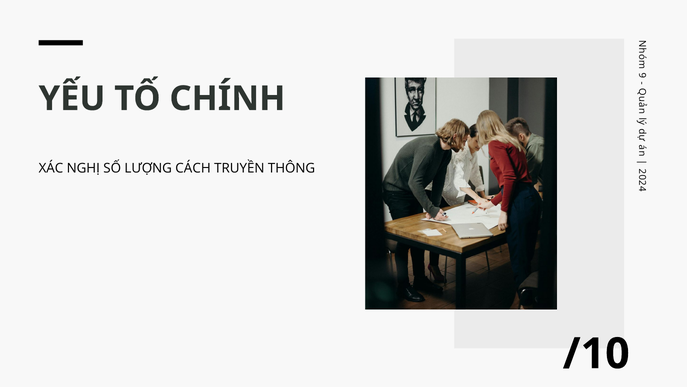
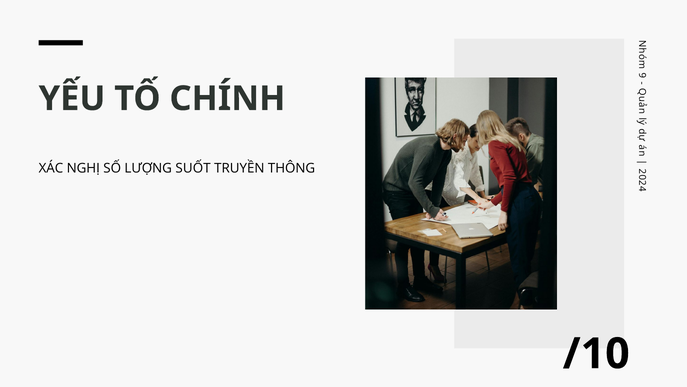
CÁCH: CÁCH -> SUỐT (193, 168)
